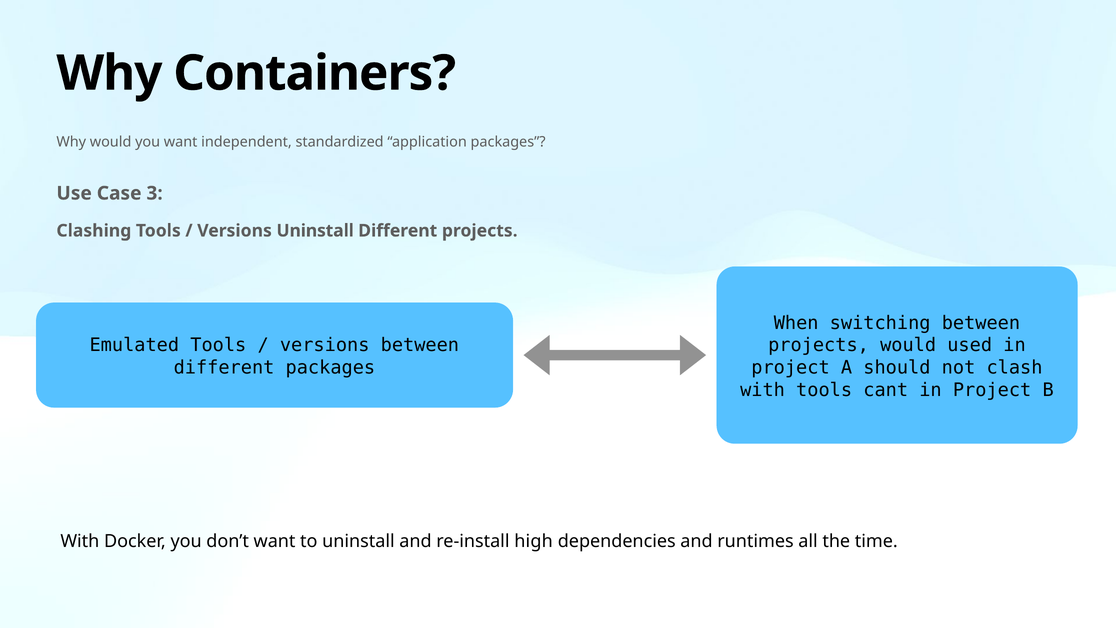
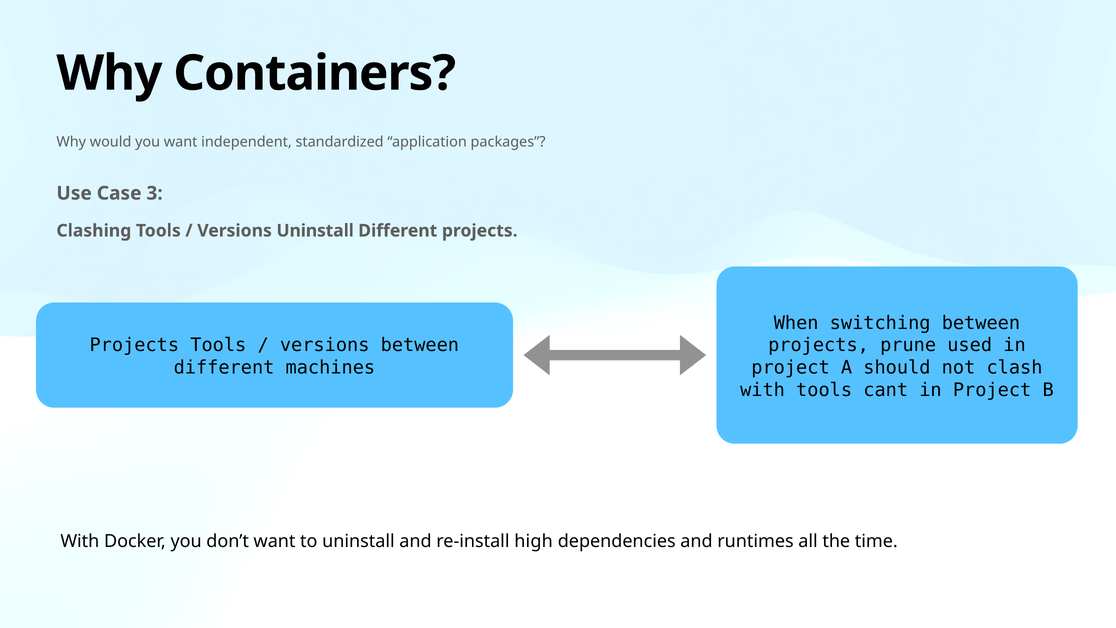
Emulated: Emulated -> Projects (134, 345)
projects would: would -> prune (908, 345)
different packages: packages -> machines (330, 367)
